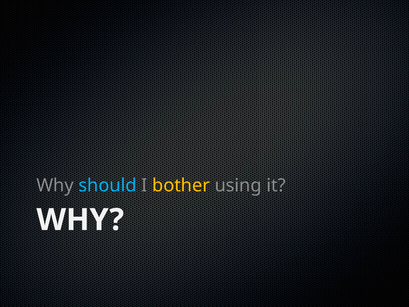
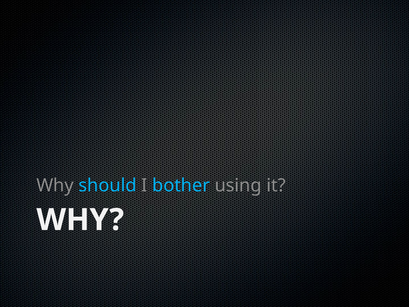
bother colour: yellow -> light blue (181, 185)
